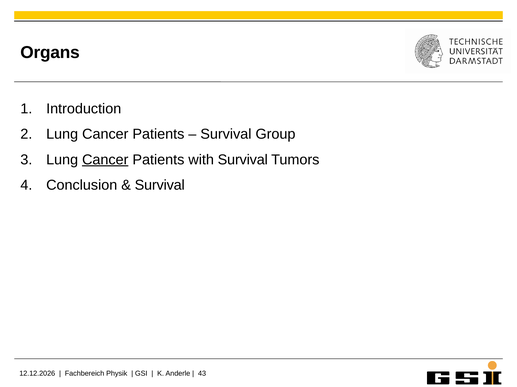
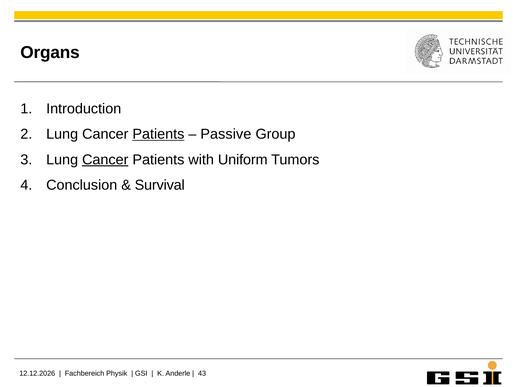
Patients underline: none -> present (158, 134)
Survival: Survival -> Passive (226, 134)
with Survival: Survival -> Uniform (243, 160)
